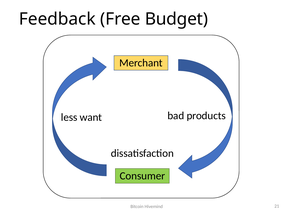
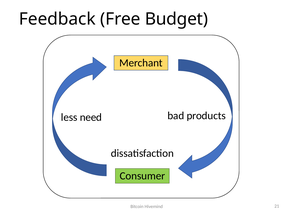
want: want -> need (91, 118)
